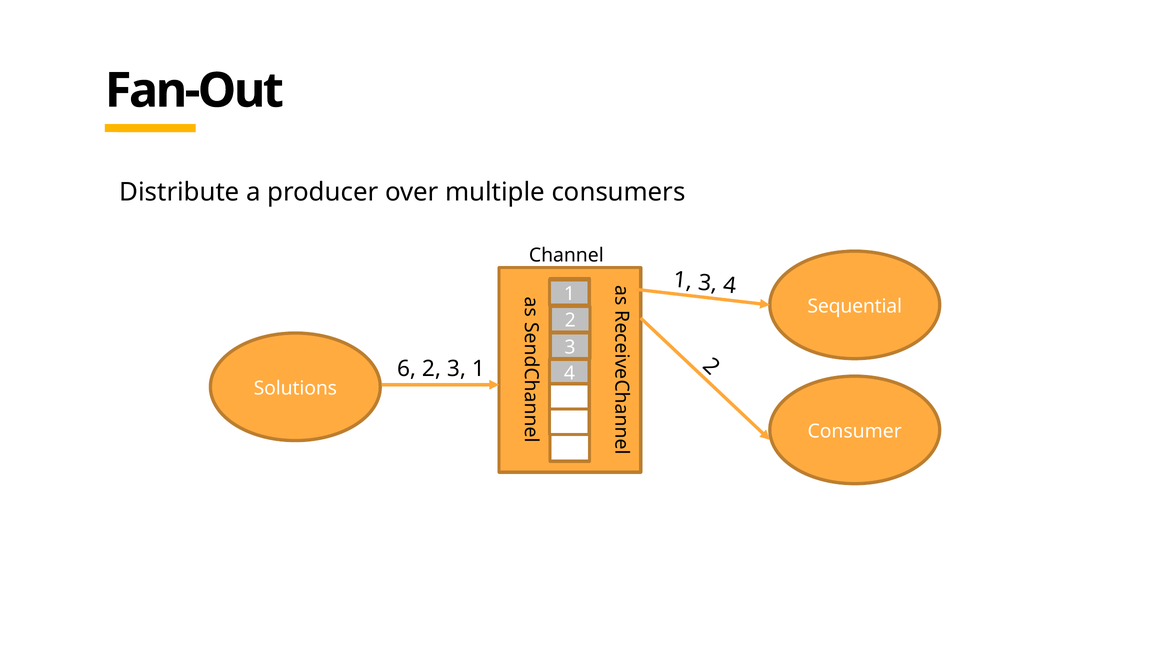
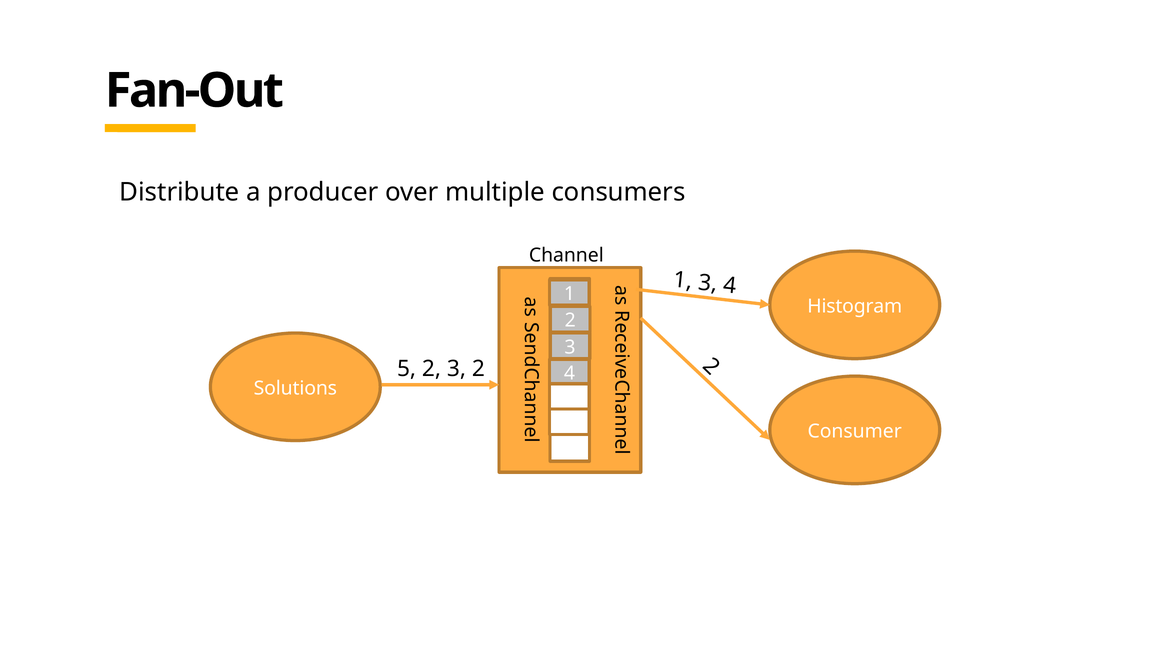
Sequential: Sequential -> Histogram (855, 306)
6: 6 -> 5 (407, 369)
3 1: 1 -> 2 (478, 369)
